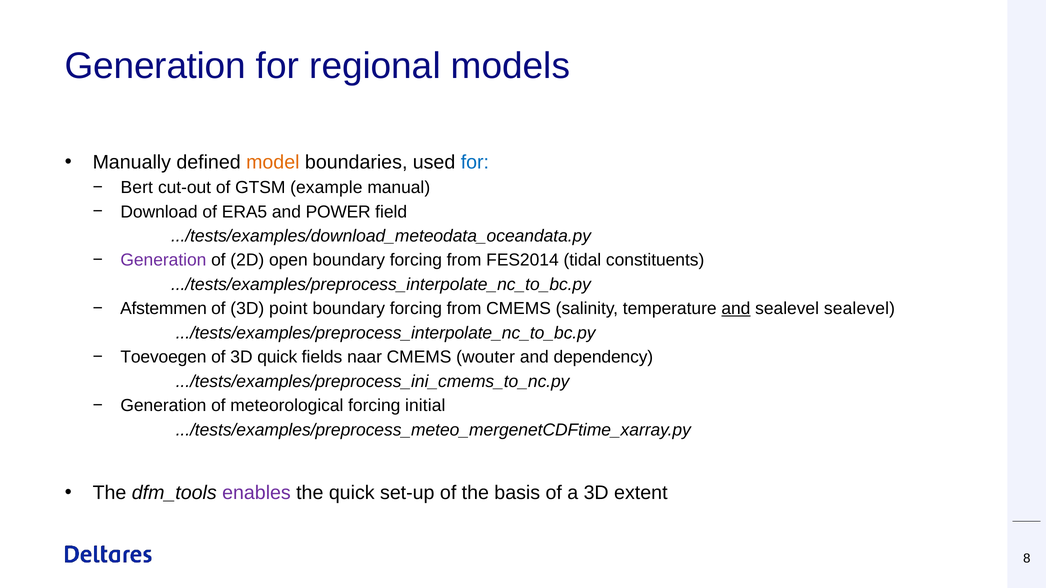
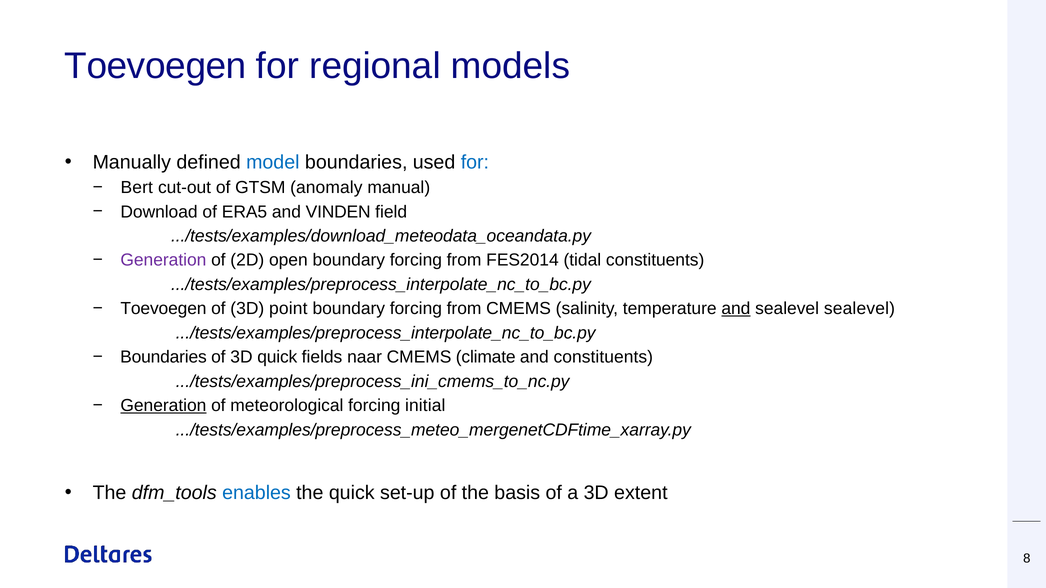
Generation: Generation -> Toevoegen (155, 66)
model colour: orange -> blue (273, 162)
example: example -> anomaly (326, 188)
POWER: POWER -> VINDEN (338, 212)
Afstemmen: Afstemmen -> Toevoegen (163, 309)
Toevoegen: Toevoegen -> Boundaries (163, 357)
wouter: wouter -> climate (486, 357)
and dependency: dependency -> constituents (603, 357)
Generation underline: none -> present (163, 406)
enables colour: purple -> blue (256, 493)
